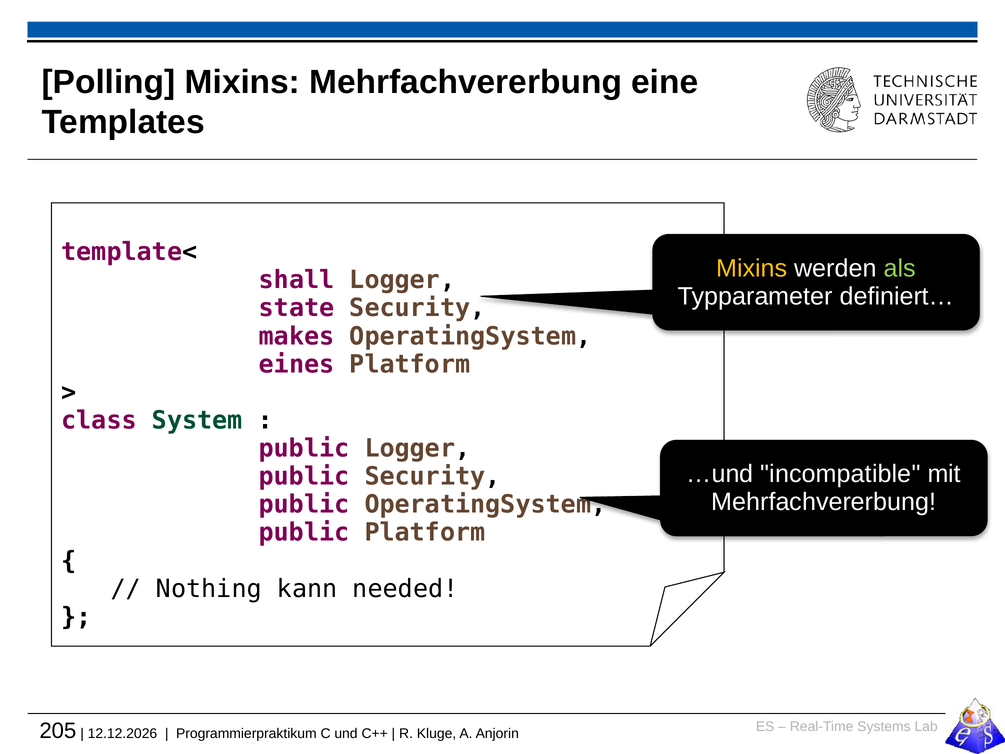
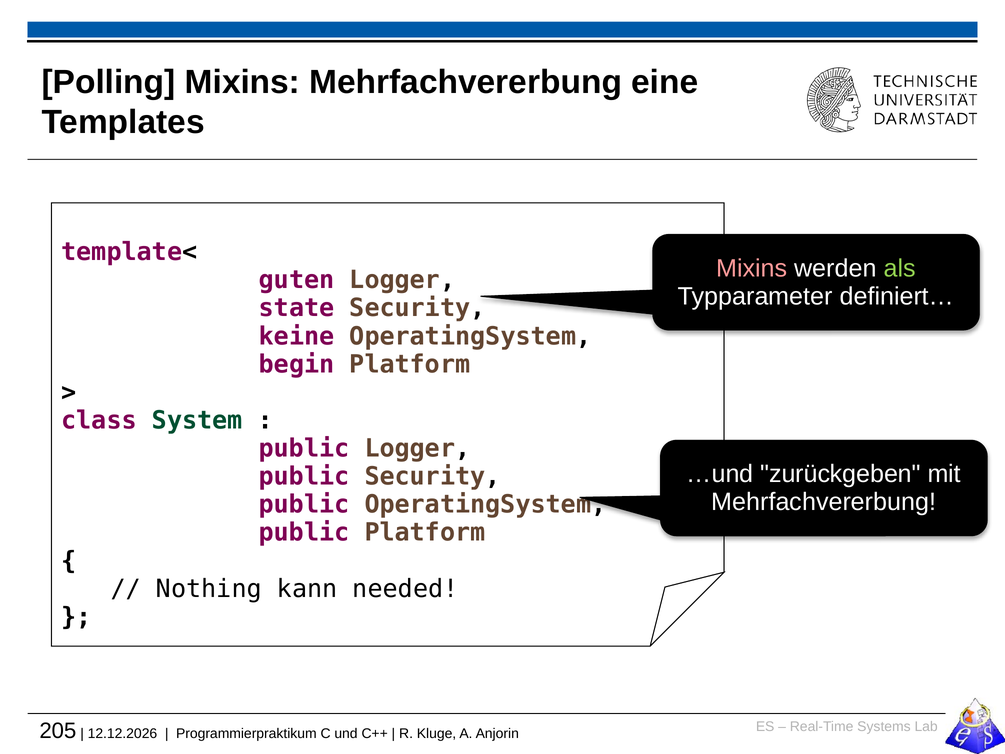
Mixins colour: yellow -> pink (752, 268)
shall: shall -> guten (297, 280)
makes: makes -> keine (297, 336)
eines: eines -> begin (297, 364)
incompatible: incompatible -> zurückgeben (840, 474)
